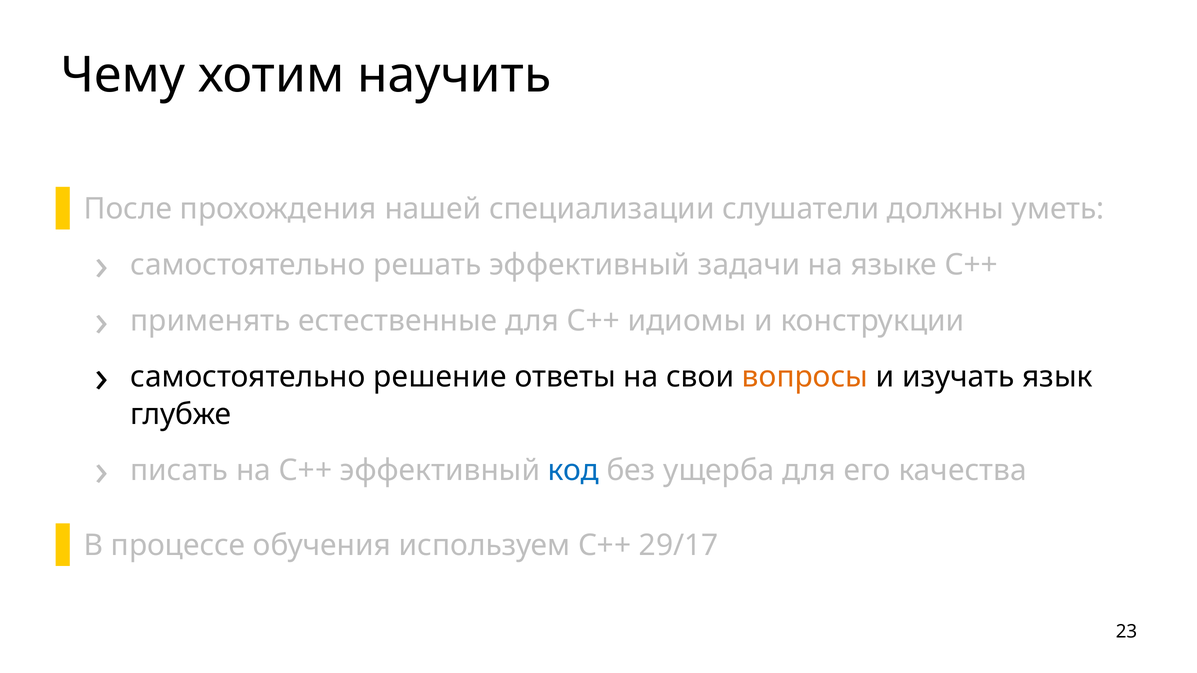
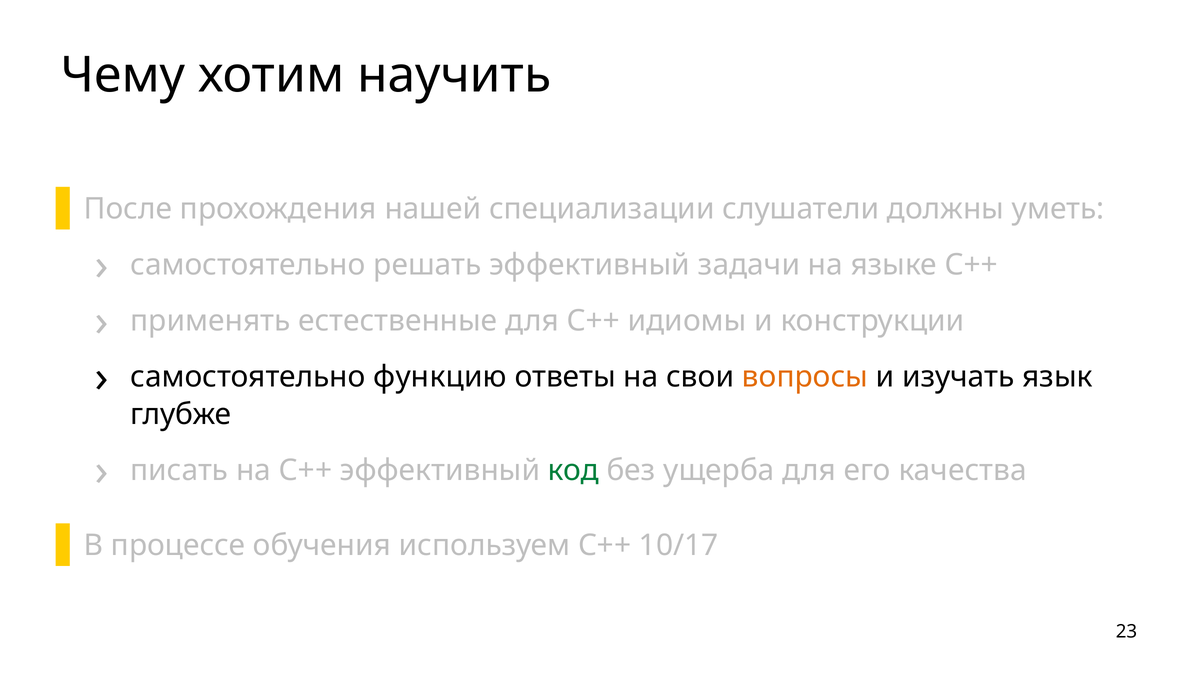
решение: решение -> функцию (440, 377)
код colour: blue -> green (574, 471)
29/17: 29/17 -> 10/17 (679, 546)
